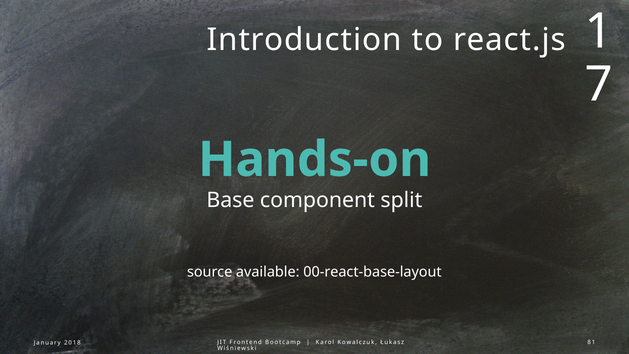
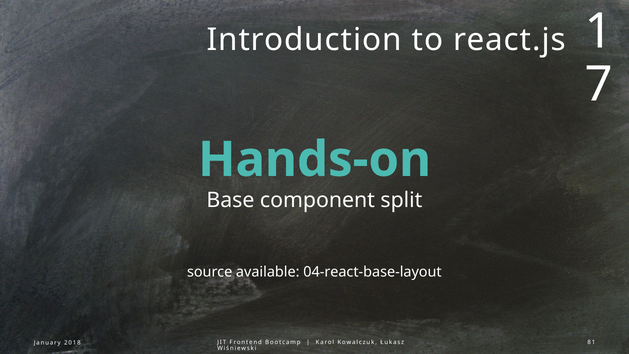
00-react-base-layout: 00-react-base-layout -> 04-react-base-layout (372, 272)
